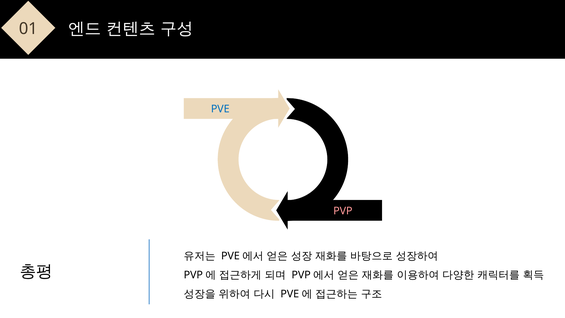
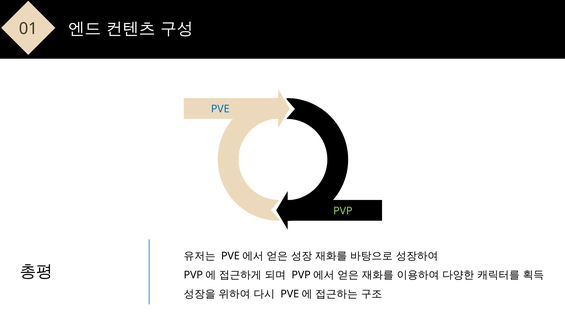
PVP colour: pink -> light green (343, 211)
